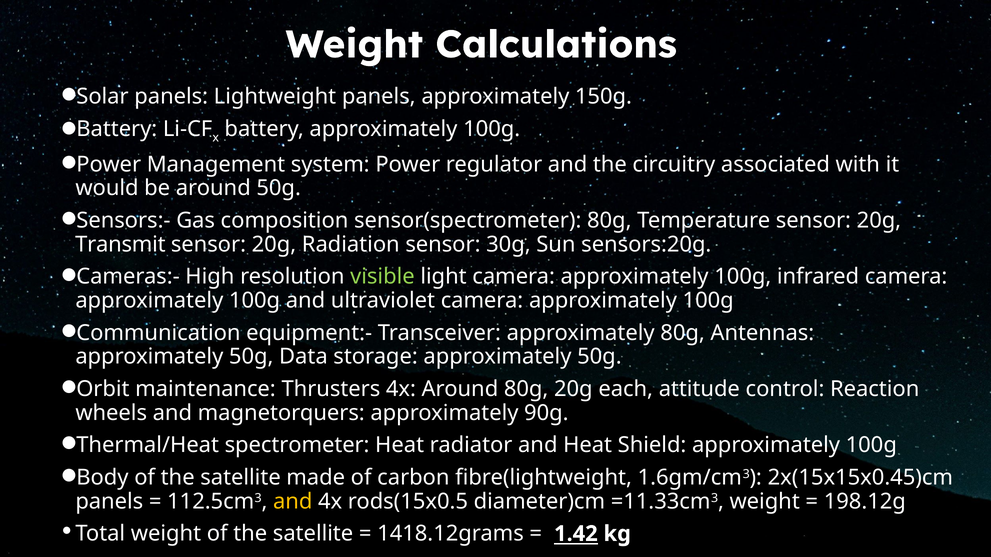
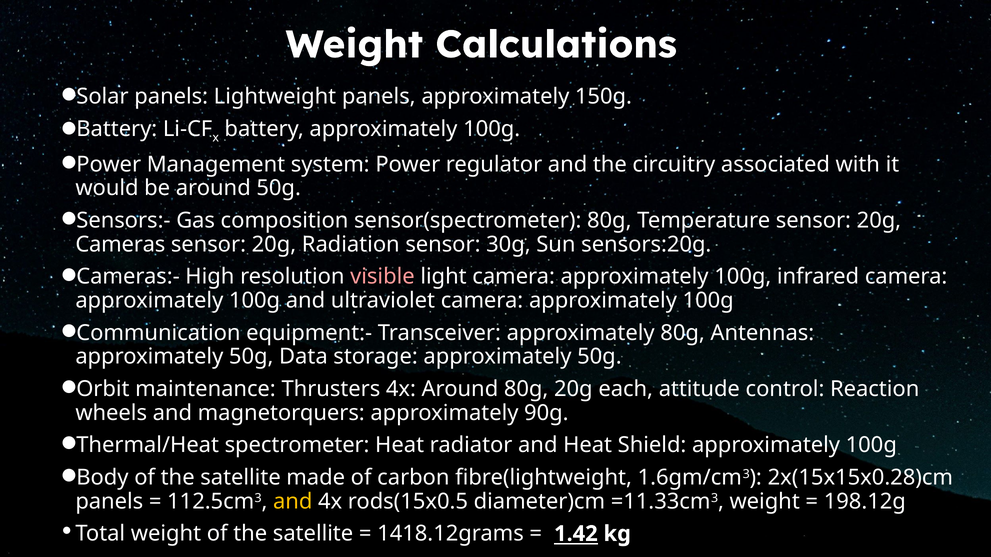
Transmit: Transmit -> Cameras (120, 245)
visible colour: light green -> pink (382, 277)
2x(15x15x0.45)cm: 2x(15x15x0.45)cm -> 2x(15x15x0.28)cm (860, 478)
